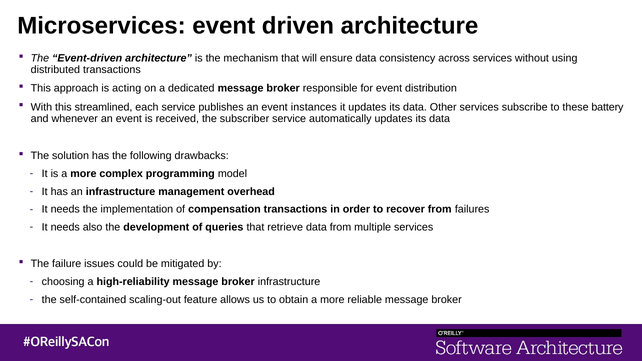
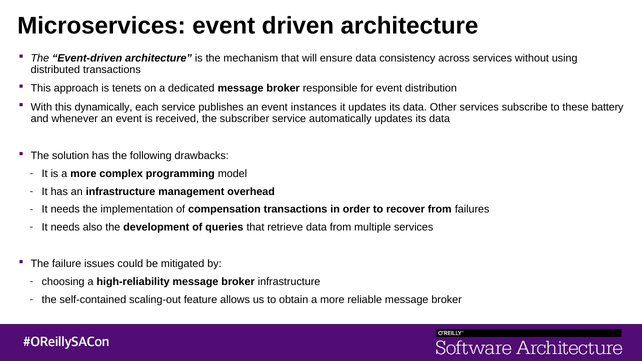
acting: acting -> tenets (127, 88)
streamlined: streamlined -> dynamically (104, 107)
